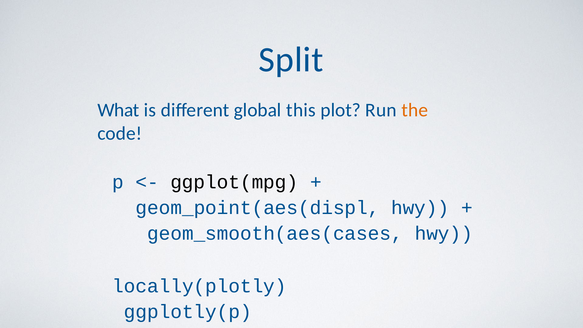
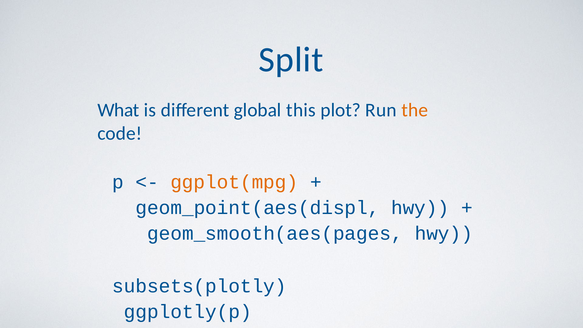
ggplot(mpg colour: black -> orange (234, 182)
geom_smooth(aes(cases: geom_smooth(aes(cases -> geom_smooth(aes(pages (275, 233)
locally(plotly: locally(plotly -> subsets(plotly (199, 286)
